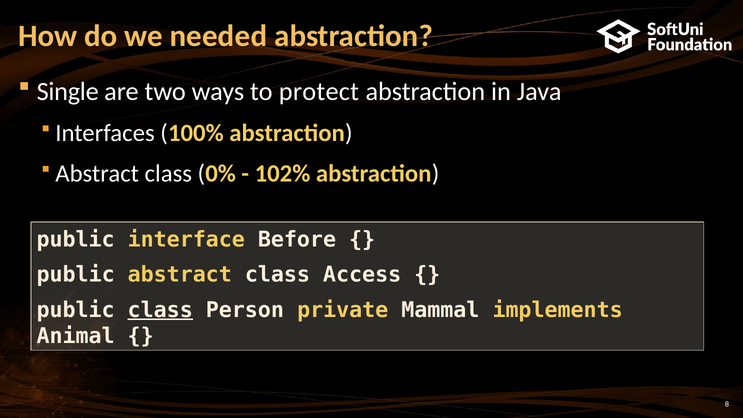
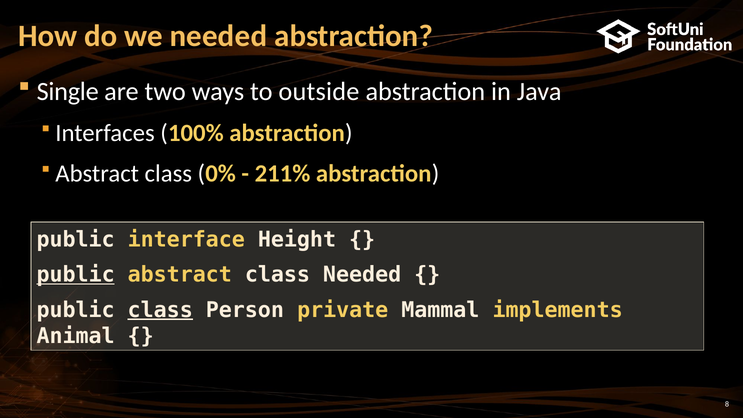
protect: protect -> outside (319, 92)
102%: 102% -> 211% (282, 173)
Before: Before -> Height (297, 239)
public underline: none -> present (76, 275)
class Access: Access -> Needed (362, 275)
